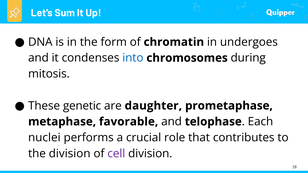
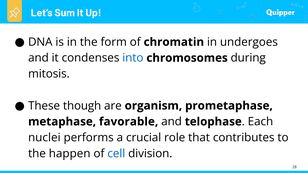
genetic: genetic -> though (82, 106)
daughter: daughter -> organism (153, 106)
the division: division -> happen (70, 154)
cell colour: purple -> blue (116, 154)
